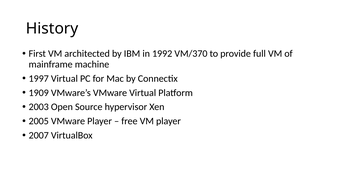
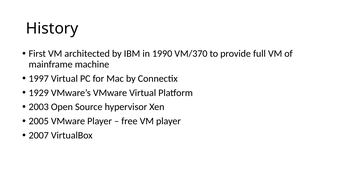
1992: 1992 -> 1990 (162, 54)
1909: 1909 -> 1929 (39, 93)
